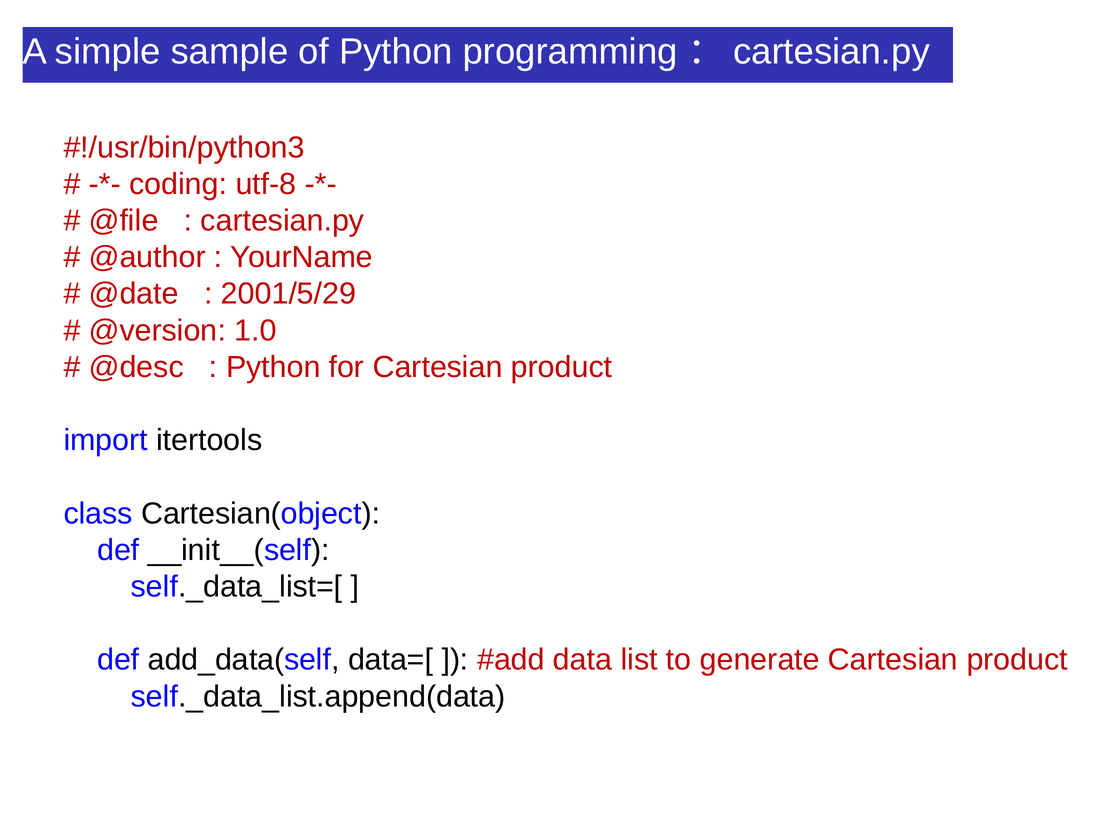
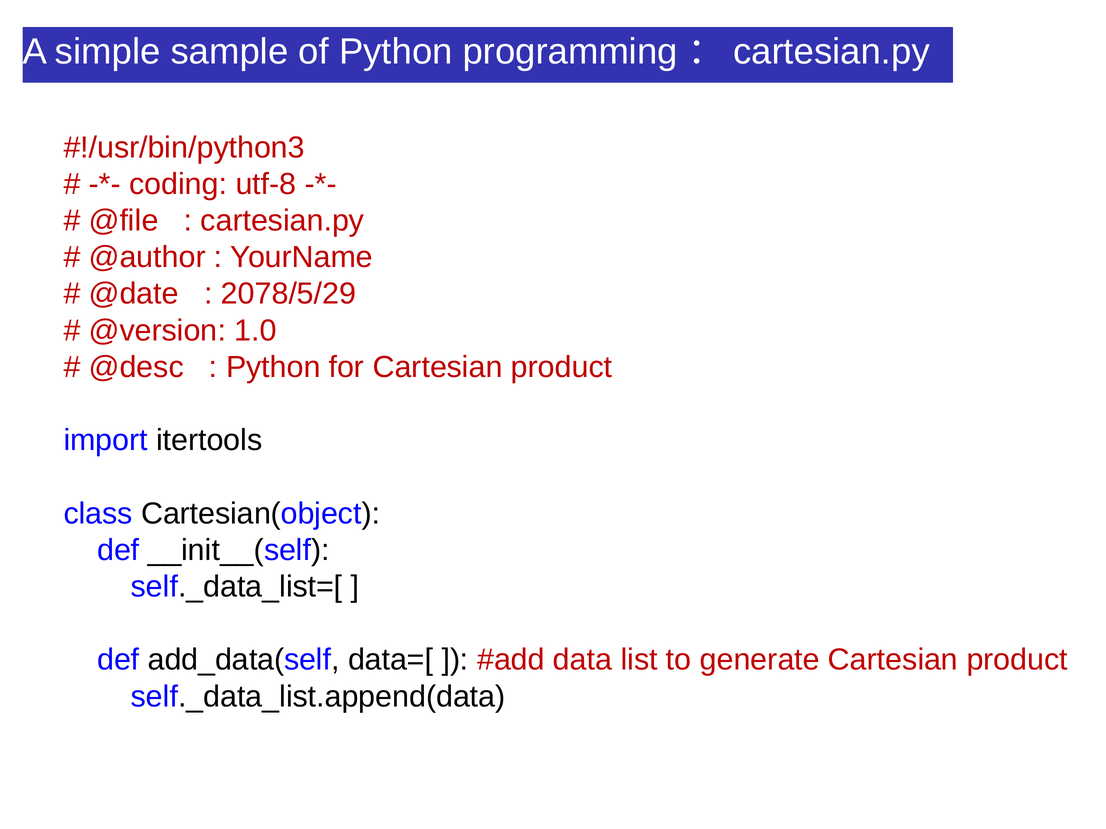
2001/5/29: 2001/5/29 -> 2078/5/29 (288, 294)
